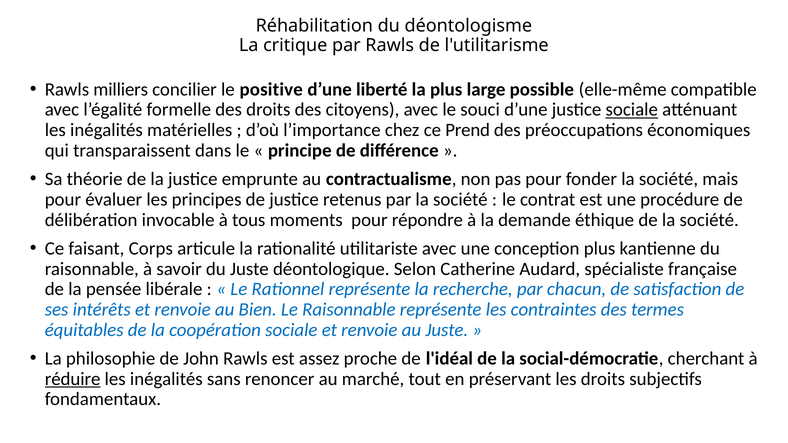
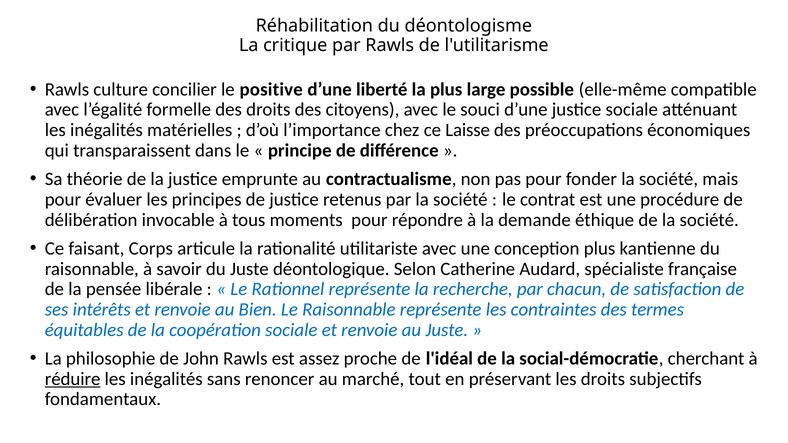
milliers: milliers -> culture (121, 89)
sociale underline: present -> none (632, 110)
Prend: Prend -> Laisse (468, 130)
